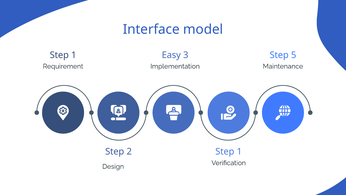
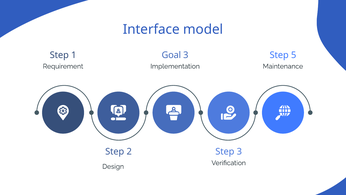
Easy: Easy -> Goal (171, 55)
1: 1 -> 3 (239, 151)
